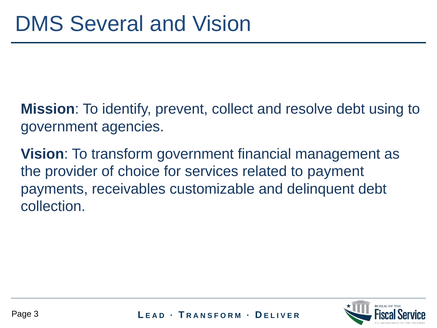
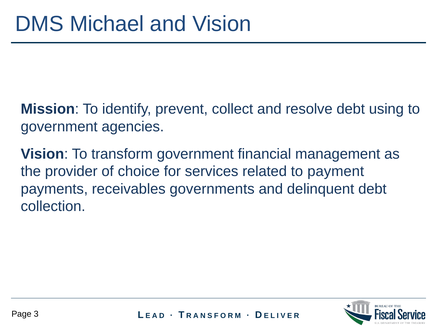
Several: Several -> Michael (107, 24)
customizable: customizable -> governments (212, 189)
